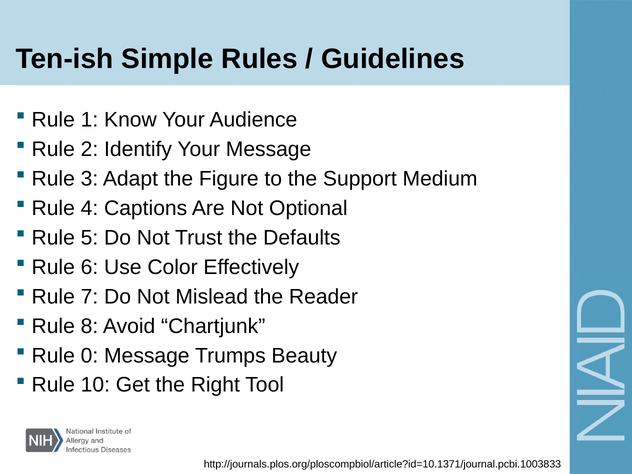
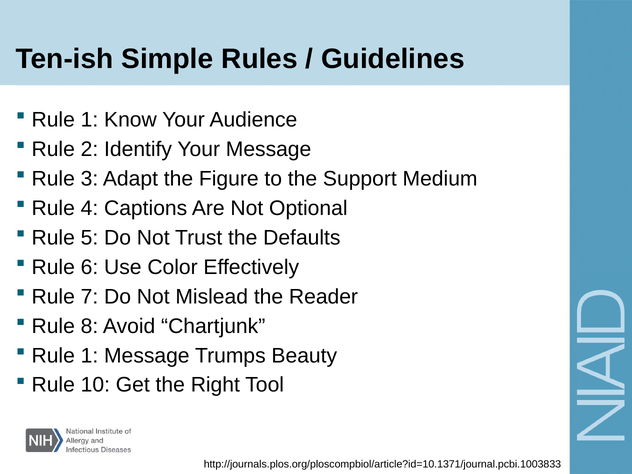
0: 0 -> 1 (89, 356)
